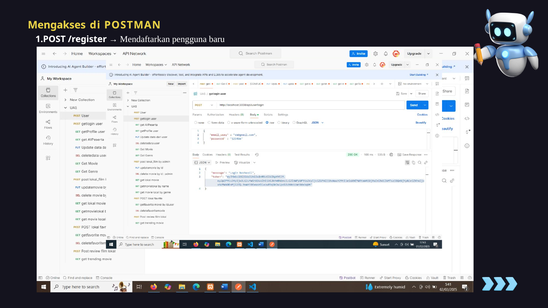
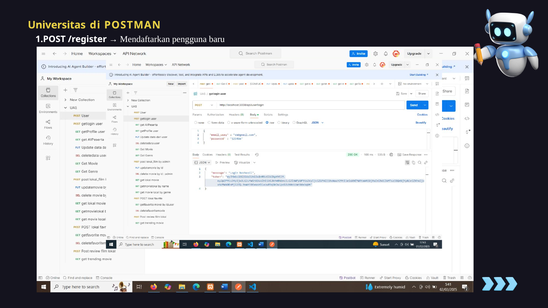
Mengakses: Mengakses -> Universitas (57, 25)
